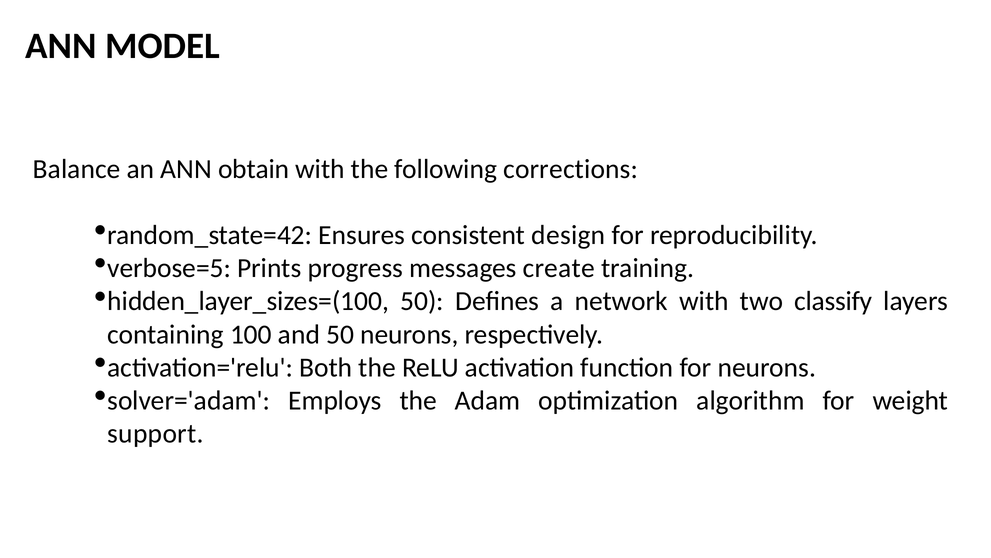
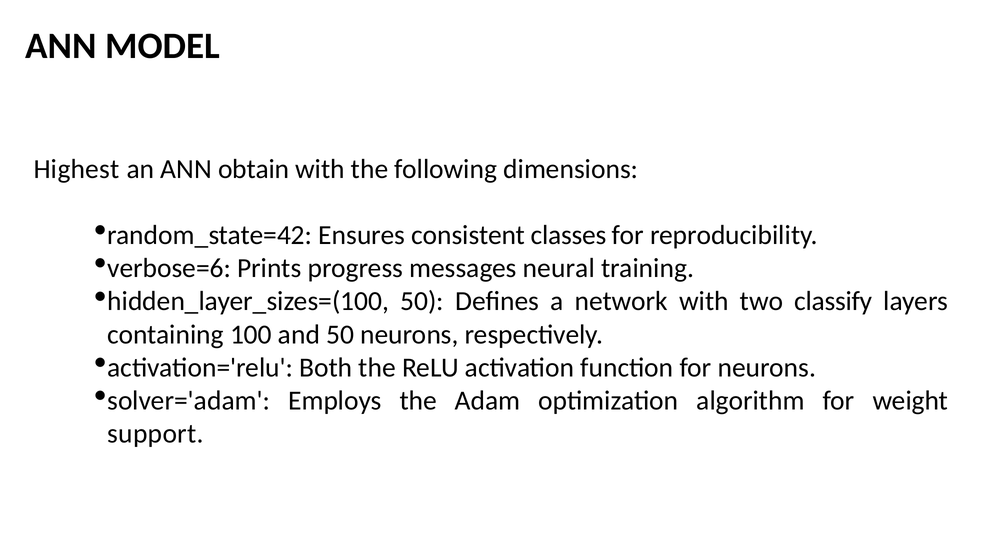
Balance: Balance -> Highest (77, 169)
corrections: corrections -> dimensions (571, 169)
design: design -> classes (569, 235)
verbose=5: verbose=5 -> verbose=6 (169, 268)
create: create -> neural (559, 268)
